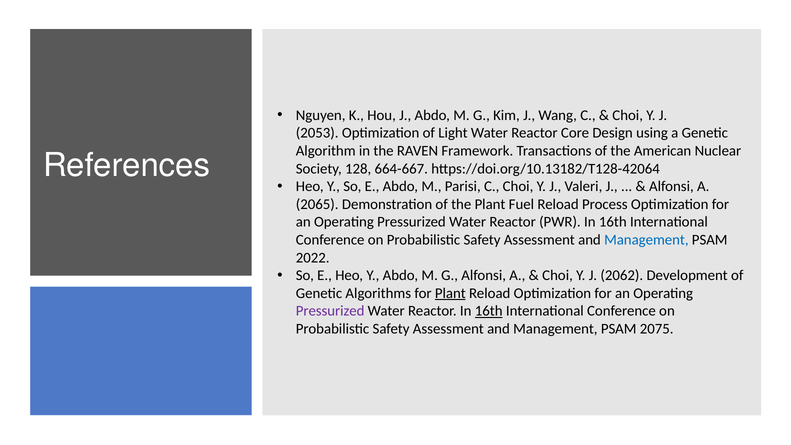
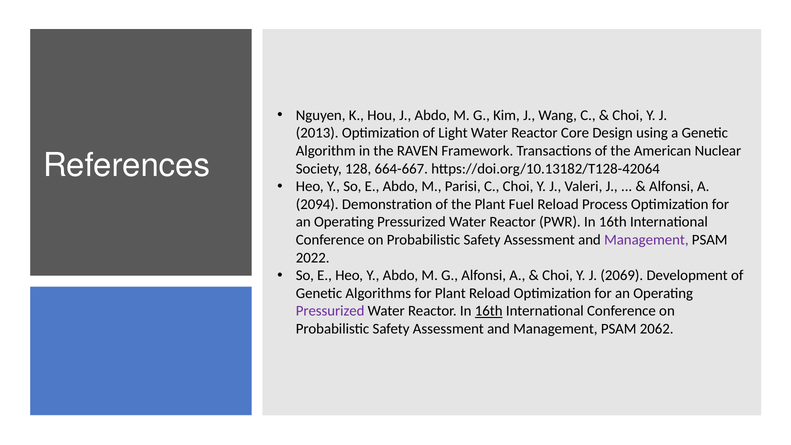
2053: 2053 -> 2013 (317, 133)
2065: 2065 -> 2094 (317, 204)
Management colour: blue -> purple (646, 240)
2062: 2062 -> 2069 (622, 275)
Plant underline: present -> none (450, 293)
2075: 2075 -> 2062 (657, 329)
